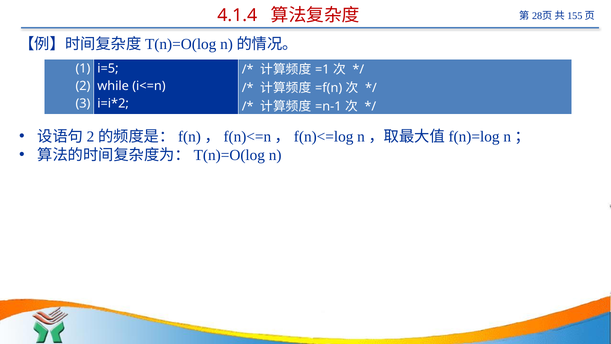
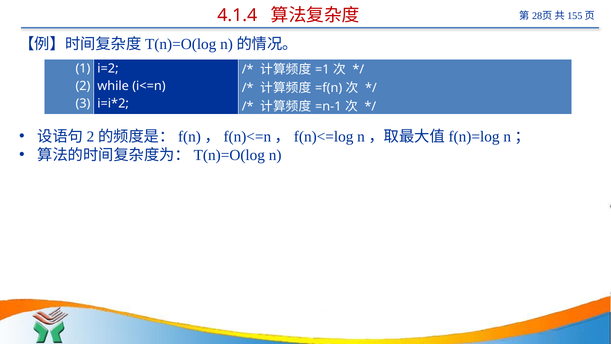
i=5: i=5 -> i=2 (108, 68)
